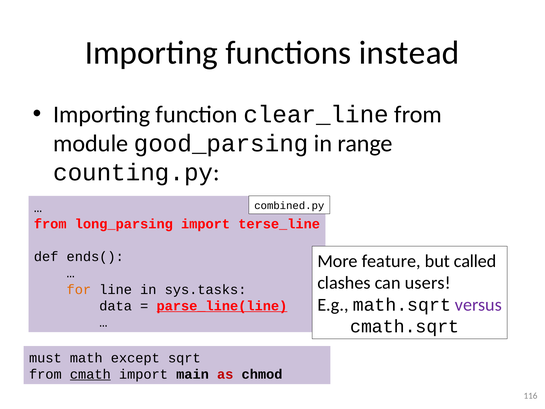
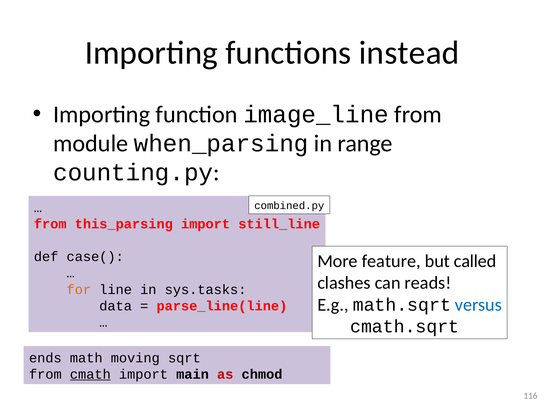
clear_line: clear_line -> image_line (316, 114)
good_parsing: good_parsing -> when_parsing (221, 143)
long_parsing: long_parsing -> this_parsing (124, 224)
terse_line: terse_line -> still_line (279, 224)
ends(: ends( -> case( (95, 257)
users: users -> reads (428, 283)
versus colour: purple -> blue (478, 305)
parse_line(line underline: present -> none (222, 306)
must: must -> ends (45, 358)
except: except -> moving (135, 358)
